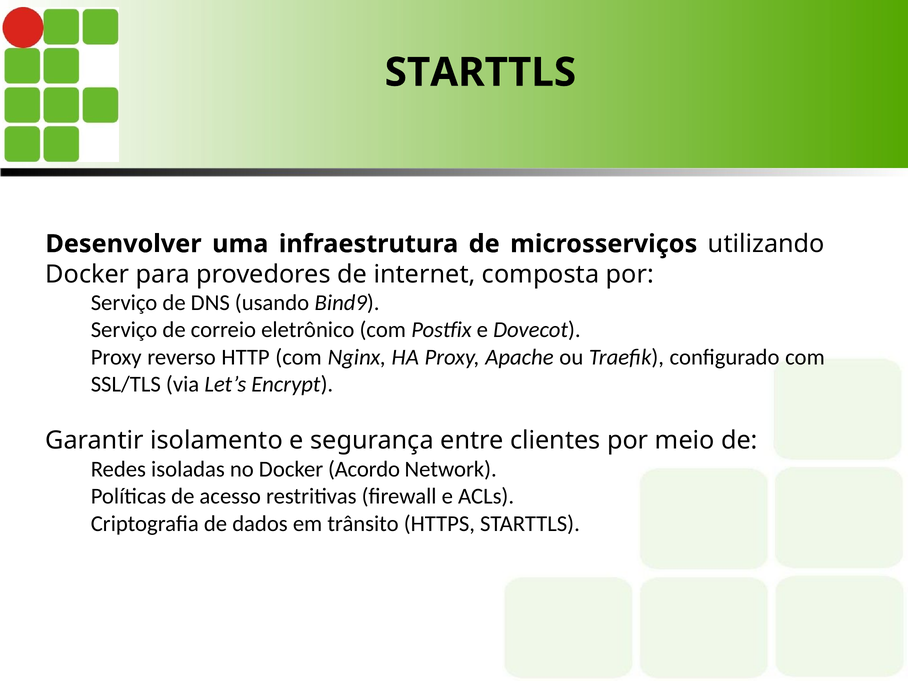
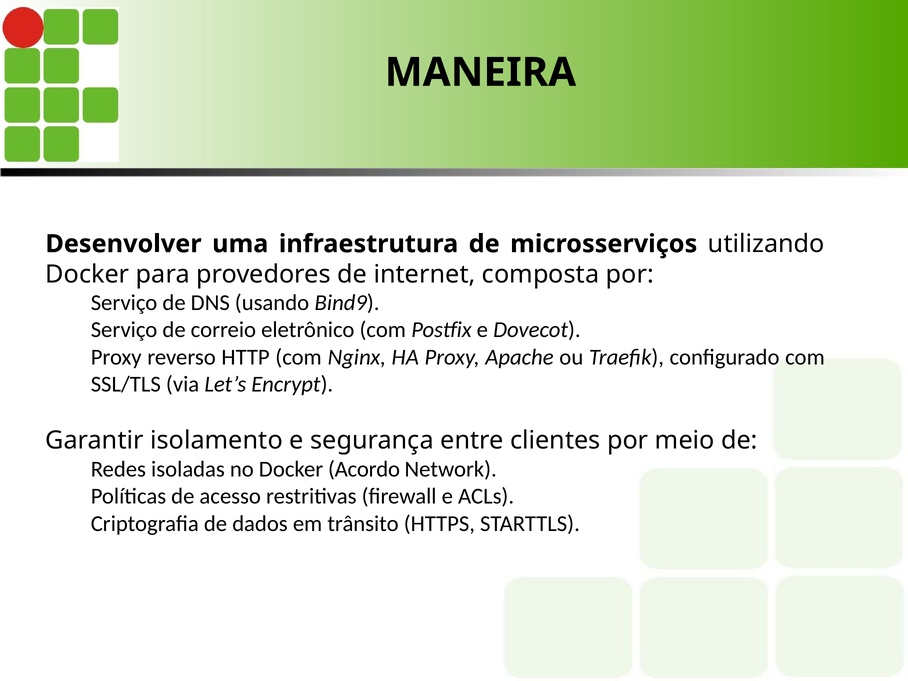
STARTTLS: STARTTLS -> MANEIRA (480, 72)
